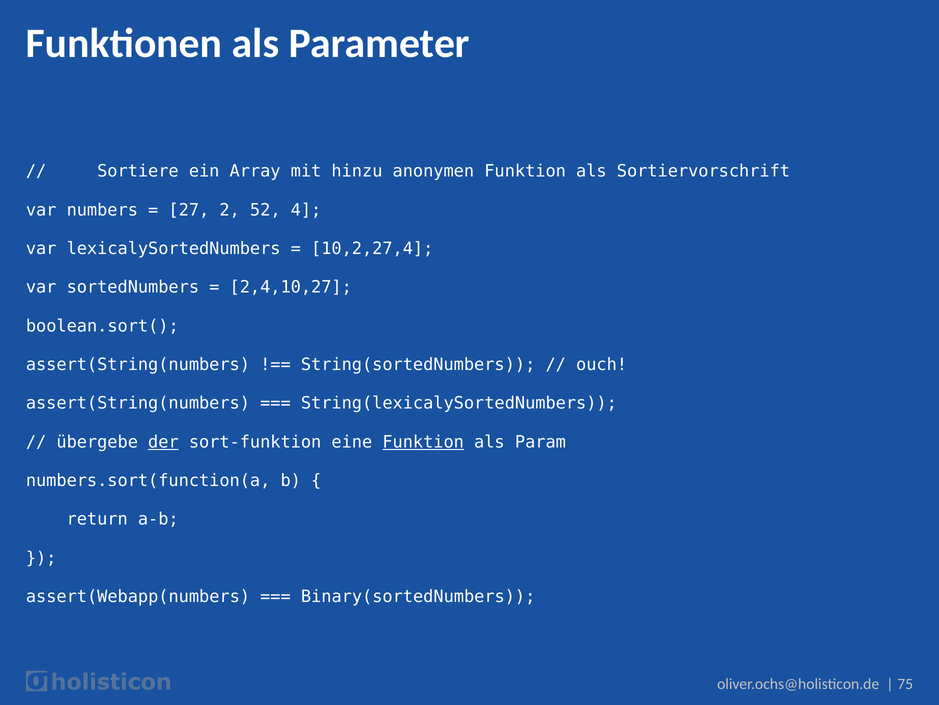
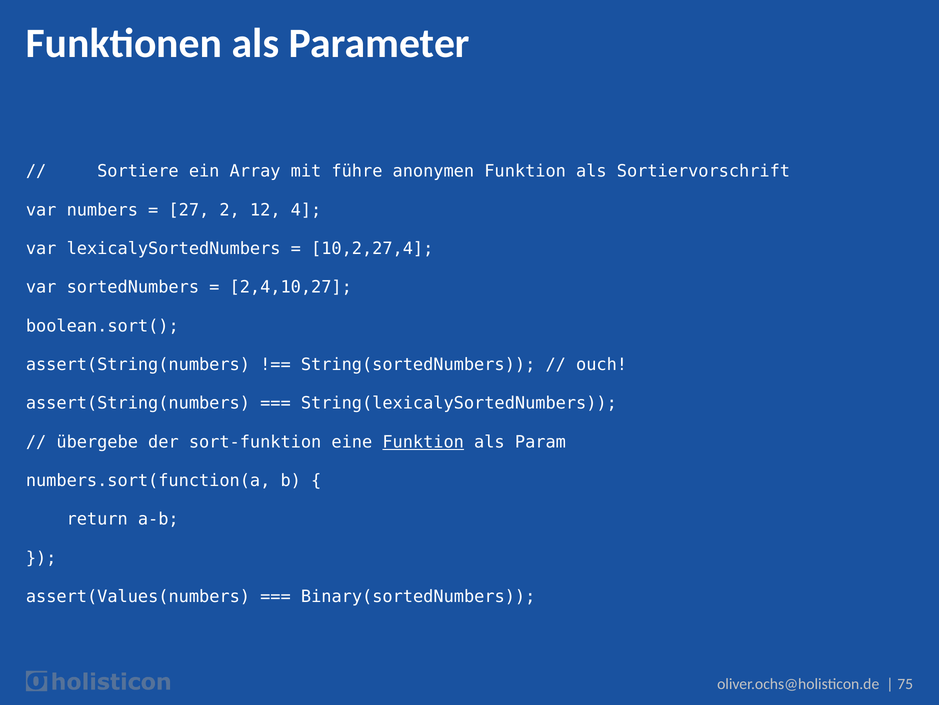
hinzu: hinzu -> führe (357, 171)
52: 52 -> 12 (265, 210)
der underline: present -> none (163, 442)
assert(Webapp(numbers: assert(Webapp(numbers -> assert(Values(numbers (138, 596)
